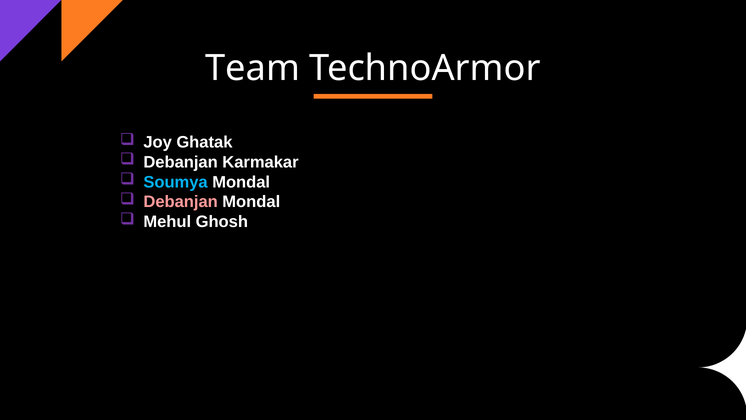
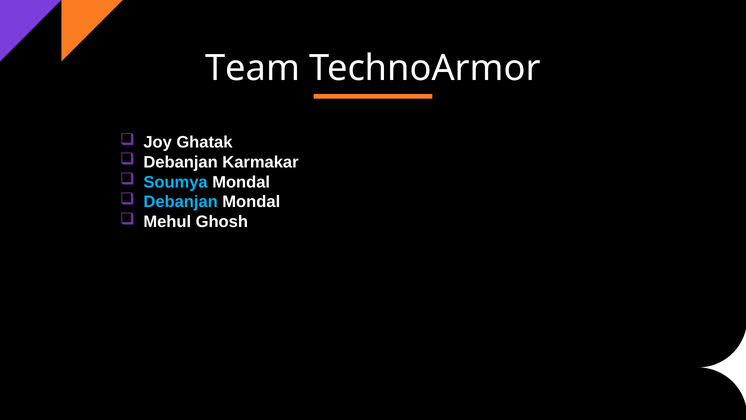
Debanjan colour: pink -> light blue (181, 202)
